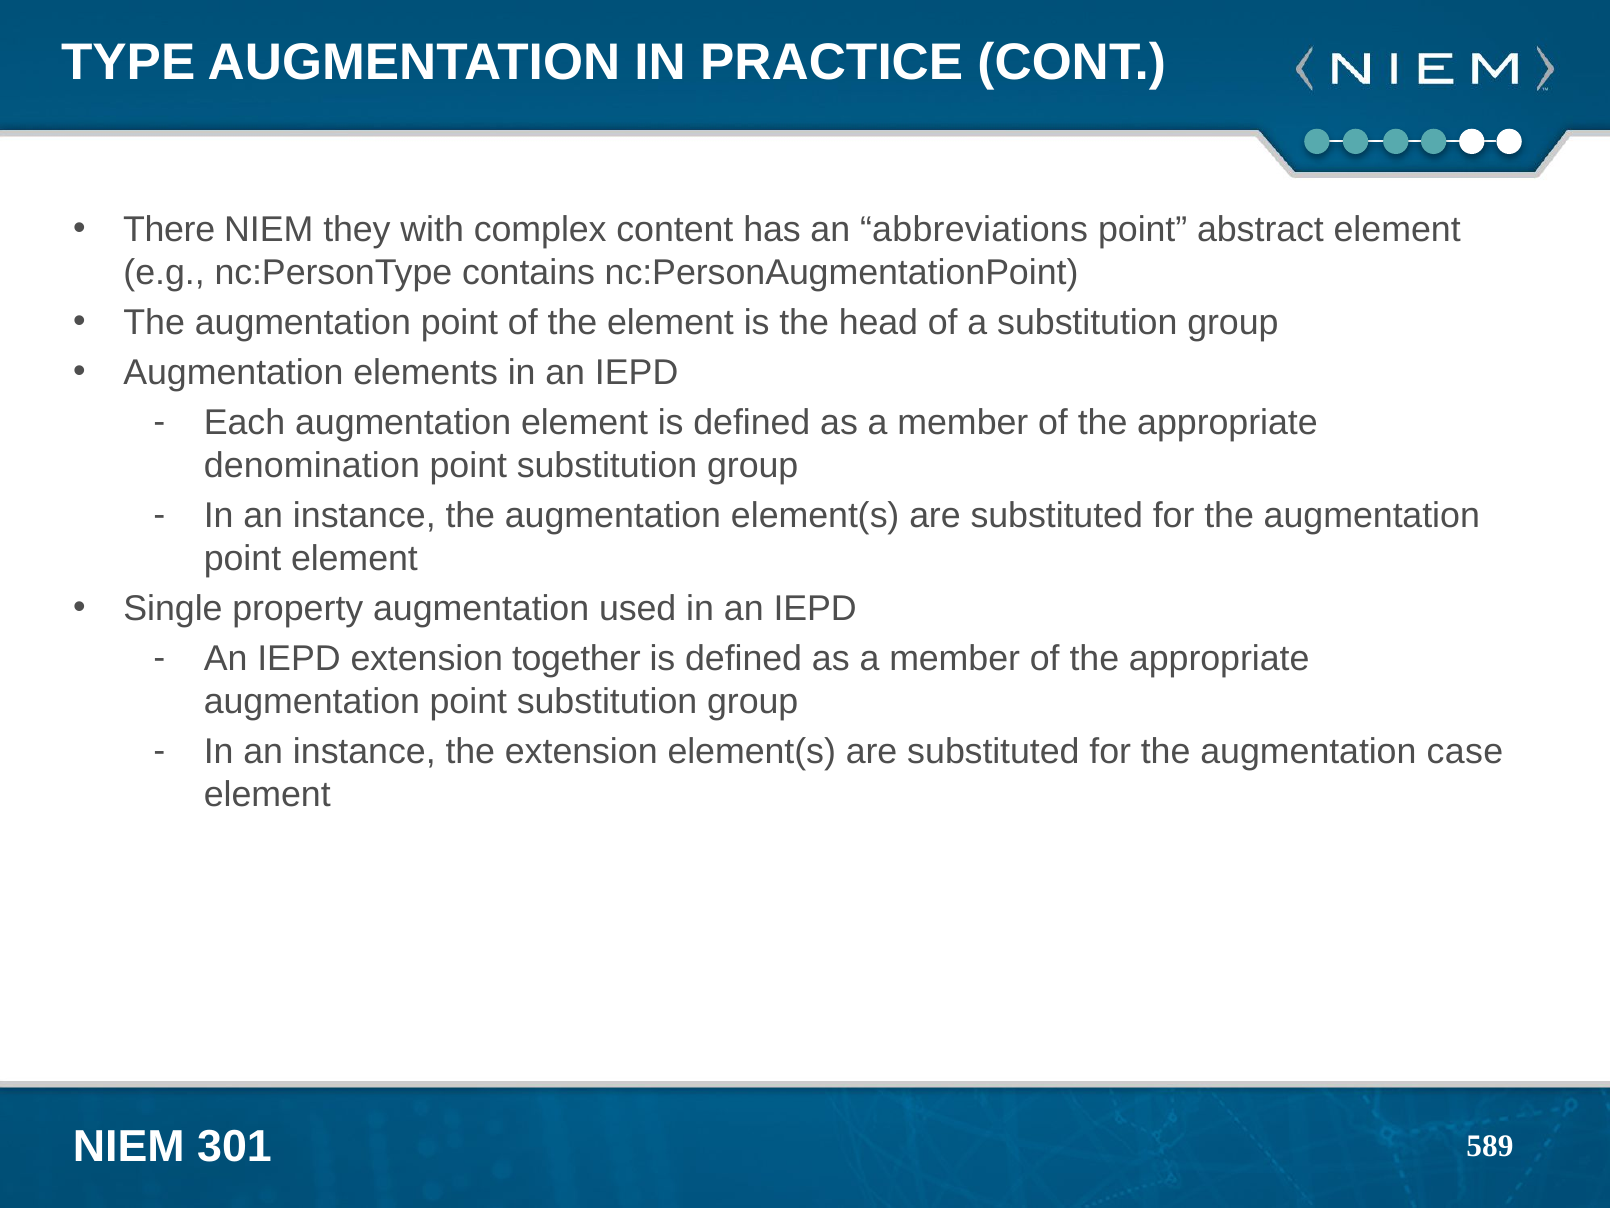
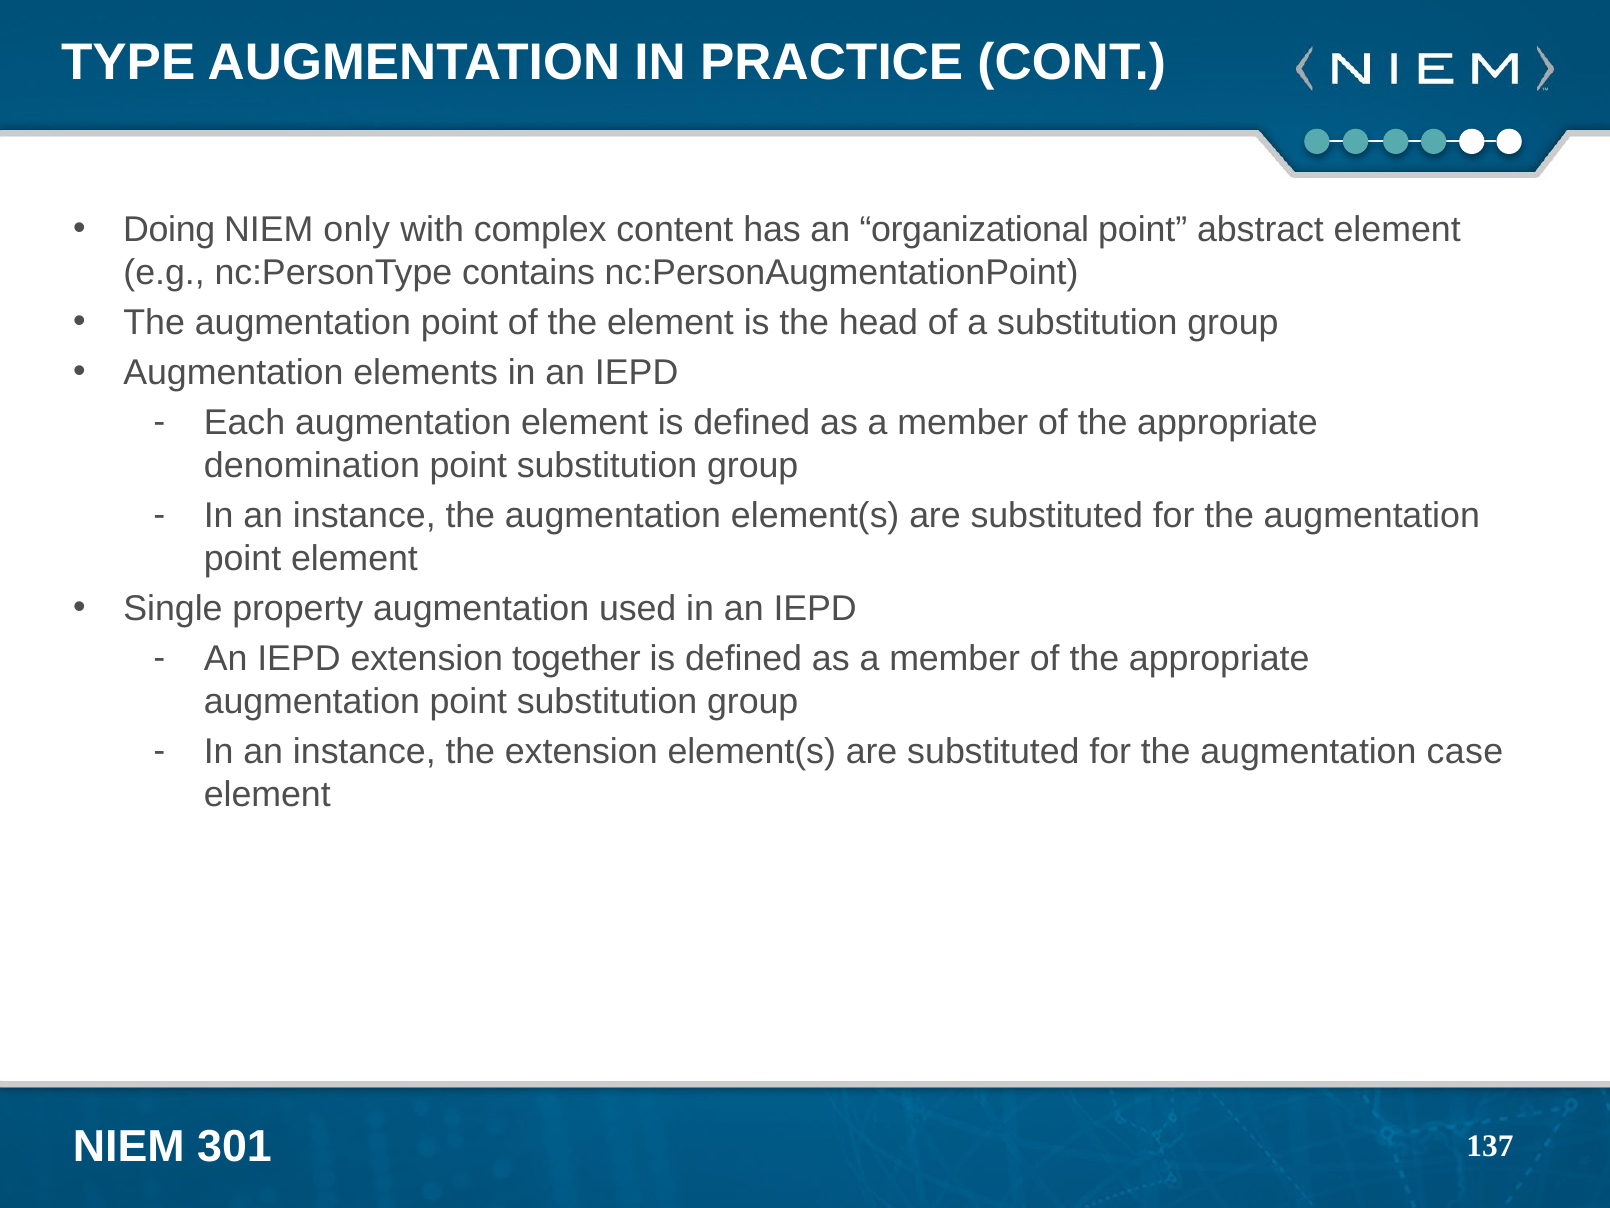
There: There -> Doing (169, 230)
they: they -> only (357, 230)
abbreviations: abbreviations -> organizational (974, 230)
589: 589 -> 137 (1490, 1146)
